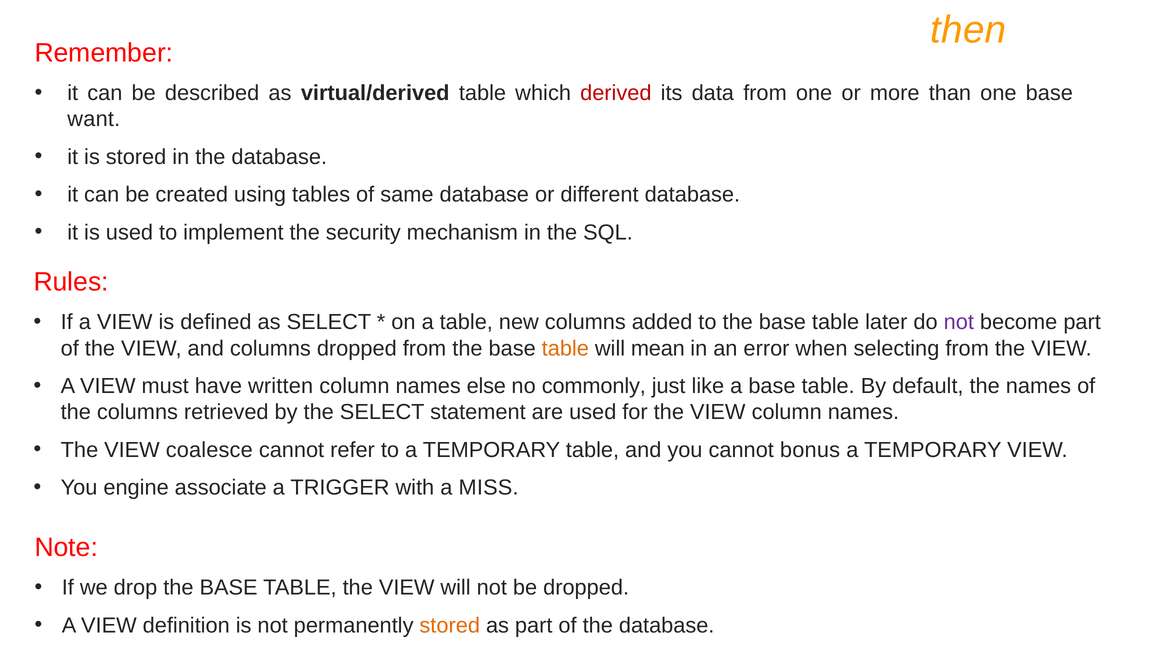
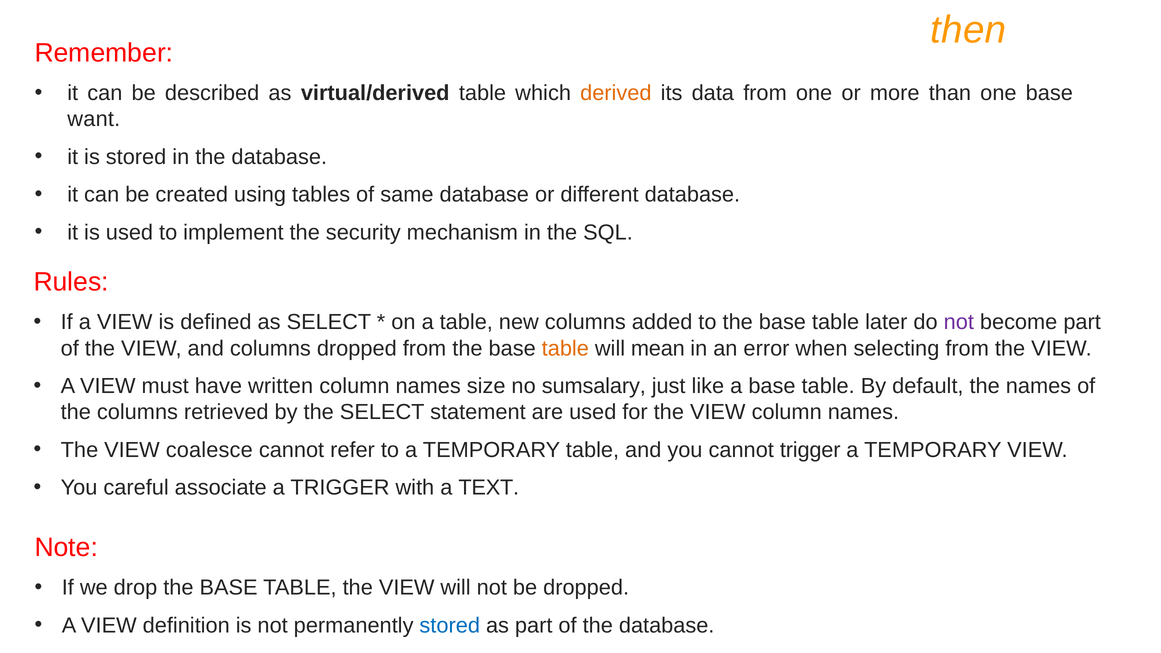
derived colour: red -> orange (616, 93)
else: else -> size (486, 386)
commonly: commonly -> sumsalary (594, 386)
cannot bonus: bonus -> trigger (810, 450)
engine: engine -> careful (136, 488)
MISS: MISS -> TEXT (489, 488)
stored colour: orange -> blue (450, 625)
